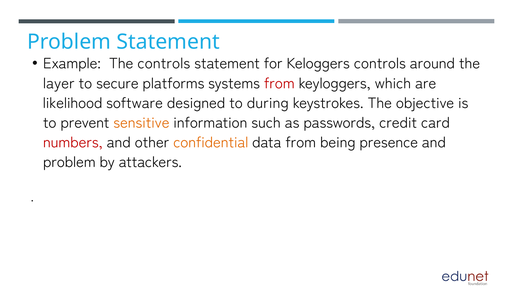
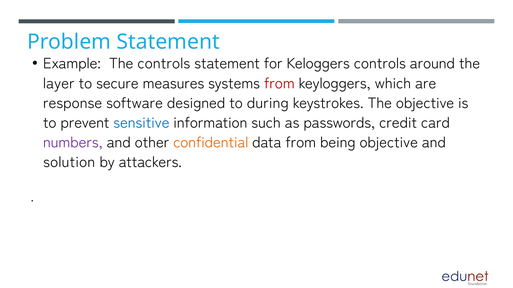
platforms: platforms -> measures (173, 84)
likelihood: likelihood -> response (73, 103)
sensitive colour: orange -> blue (141, 123)
numbers colour: red -> purple (73, 143)
being presence: presence -> objective (389, 143)
problem: problem -> solution (69, 163)
